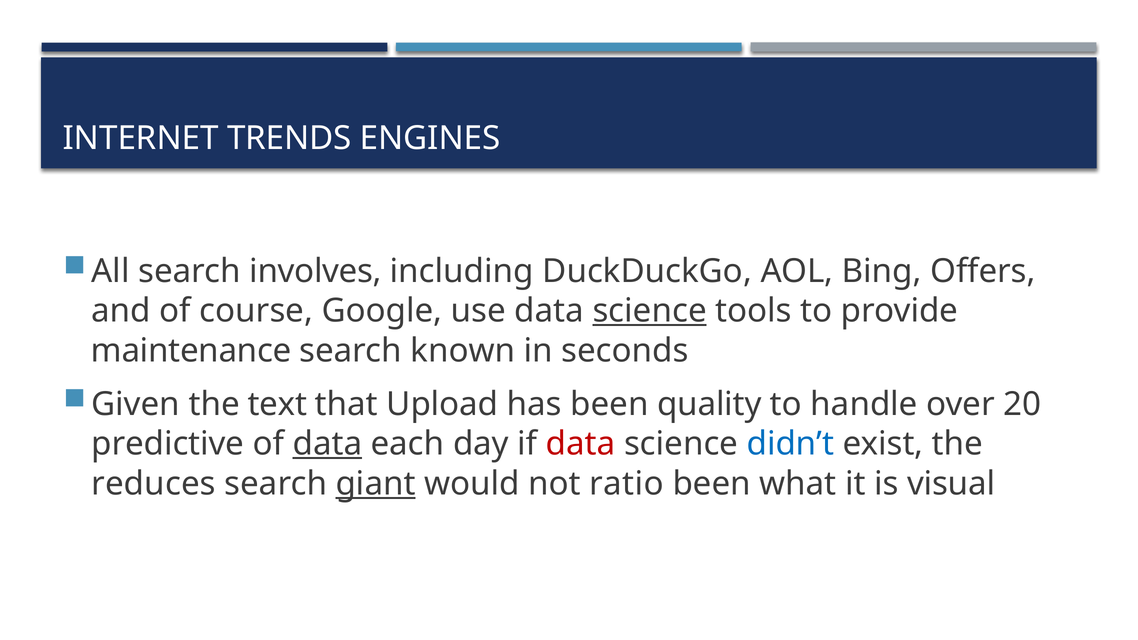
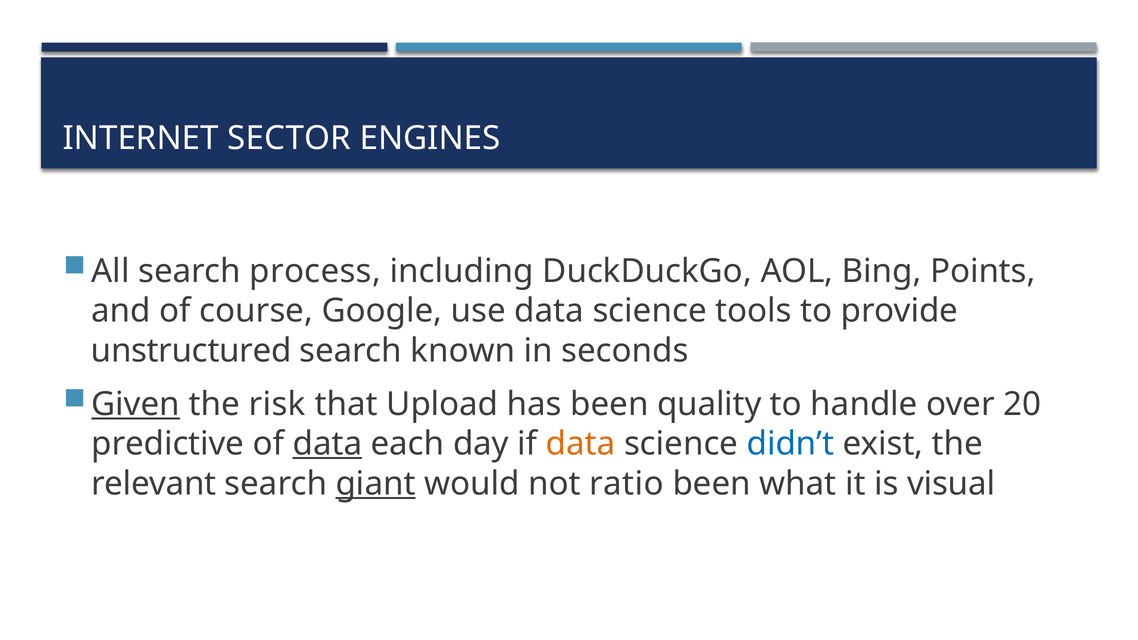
TRENDS: TRENDS -> SECTOR (289, 138)
involves: involves -> process (315, 271)
Offers: Offers -> Points (983, 271)
science underline: present -> none (650, 311)
maintenance: maintenance -> unstructured (191, 351)
Given underline: none -> present (136, 404)
text: text -> risk (277, 404)
data colour: red -> orange (581, 444)
reduces: reduces -> relevant (154, 484)
